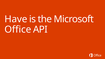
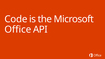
Have: Have -> Code (16, 19)
